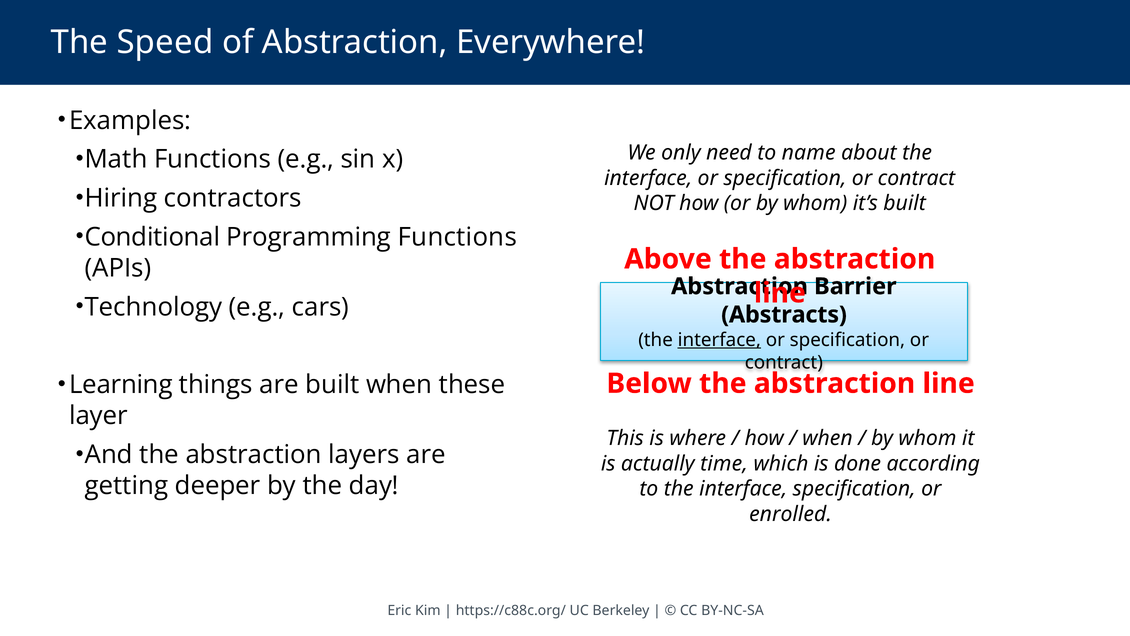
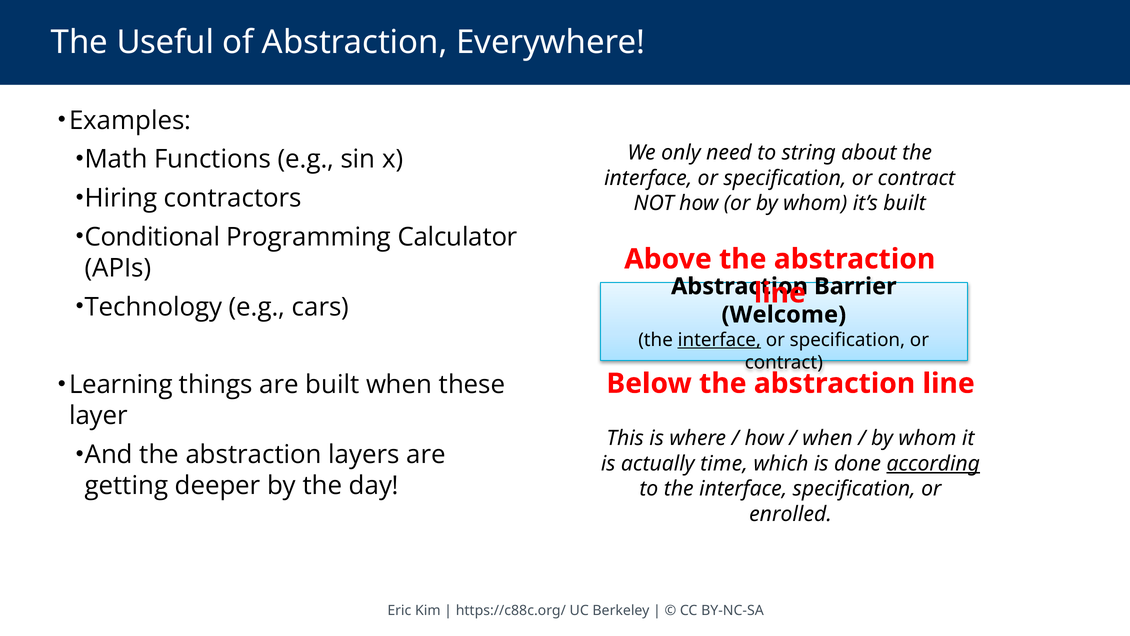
Speed: Speed -> Useful (165, 42)
name: name -> string (809, 153)
Programming Functions: Functions -> Calculator (458, 237)
Abstracts: Abstracts -> Welcome (784, 315)
according underline: none -> present (933, 463)
